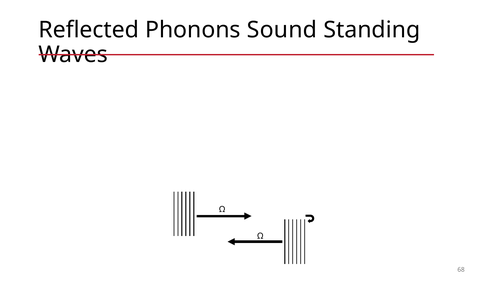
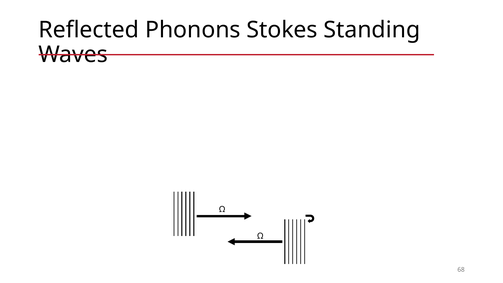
Sound: Sound -> Stokes (282, 30)
